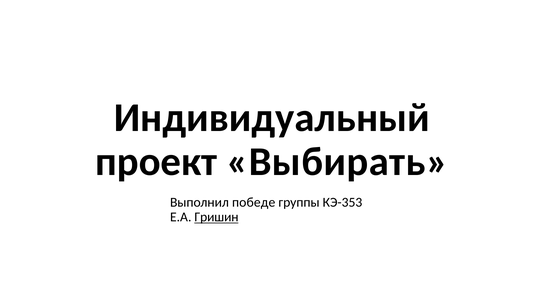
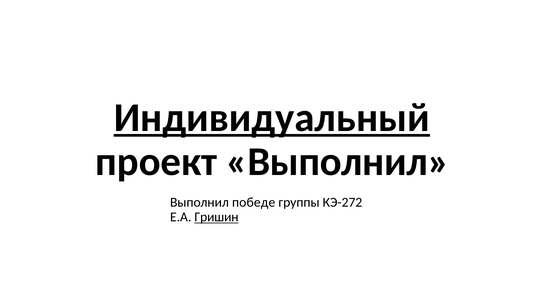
Индивидуальный underline: none -> present (272, 118)
проект Выбирать: Выбирать -> Выполнил (338, 162)
КЭ-353: КЭ-353 -> КЭ-272 (342, 202)
